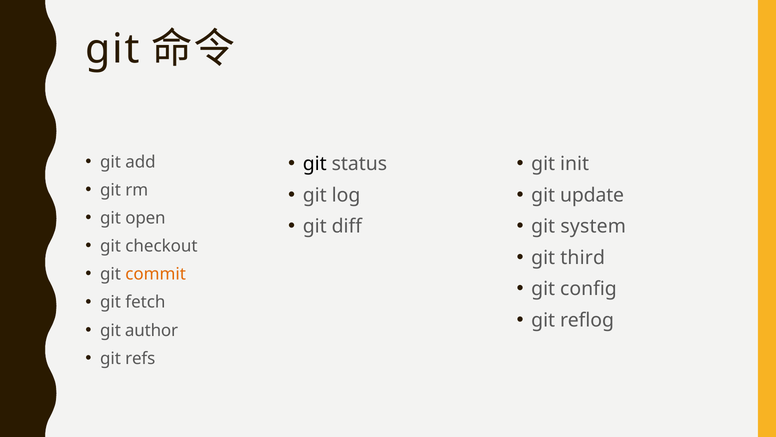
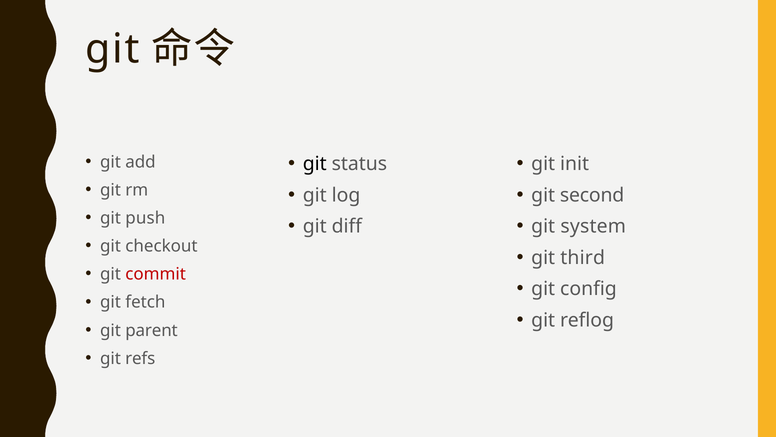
update: update -> second (592, 195)
open: open -> push (145, 218)
commit colour: orange -> red (156, 274)
author: author -> parent (152, 330)
